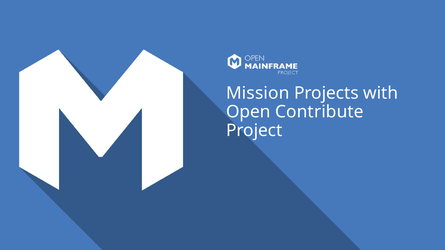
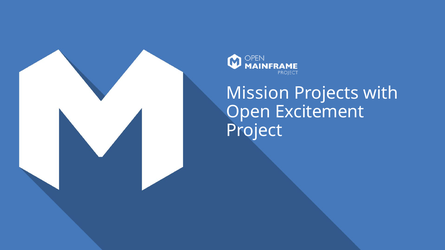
Contribute: Contribute -> Excitement (320, 112)
